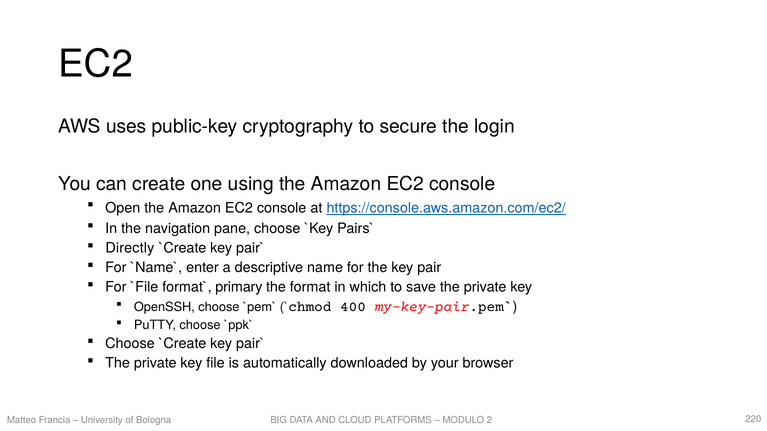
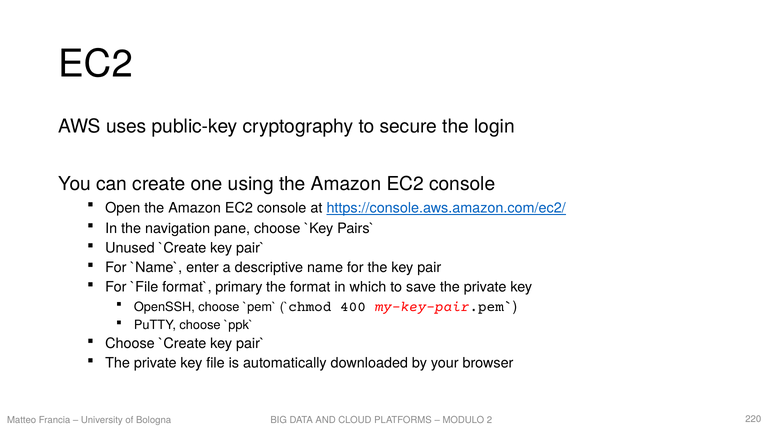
Directly: Directly -> Unused (130, 248)
